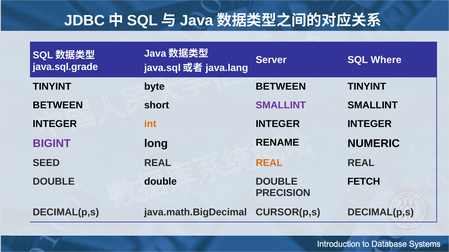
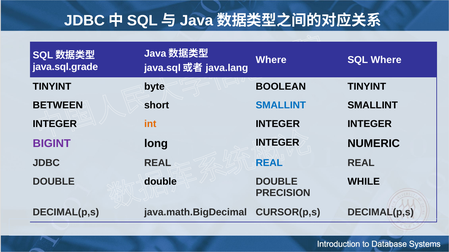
Server: Server -> Where (271, 60)
byte BETWEEN: BETWEEN -> BOOLEAN (281, 87)
SMALLINT colour: purple -> blue (281, 105)
long RENAME: RENAME -> INTEGER (278, 143)
SEED: SEED -> JDBC (46, 163)
REAL colour: orange -> blue (269, 163)
FETCH: FETCH -> WHILE (364, 182)
